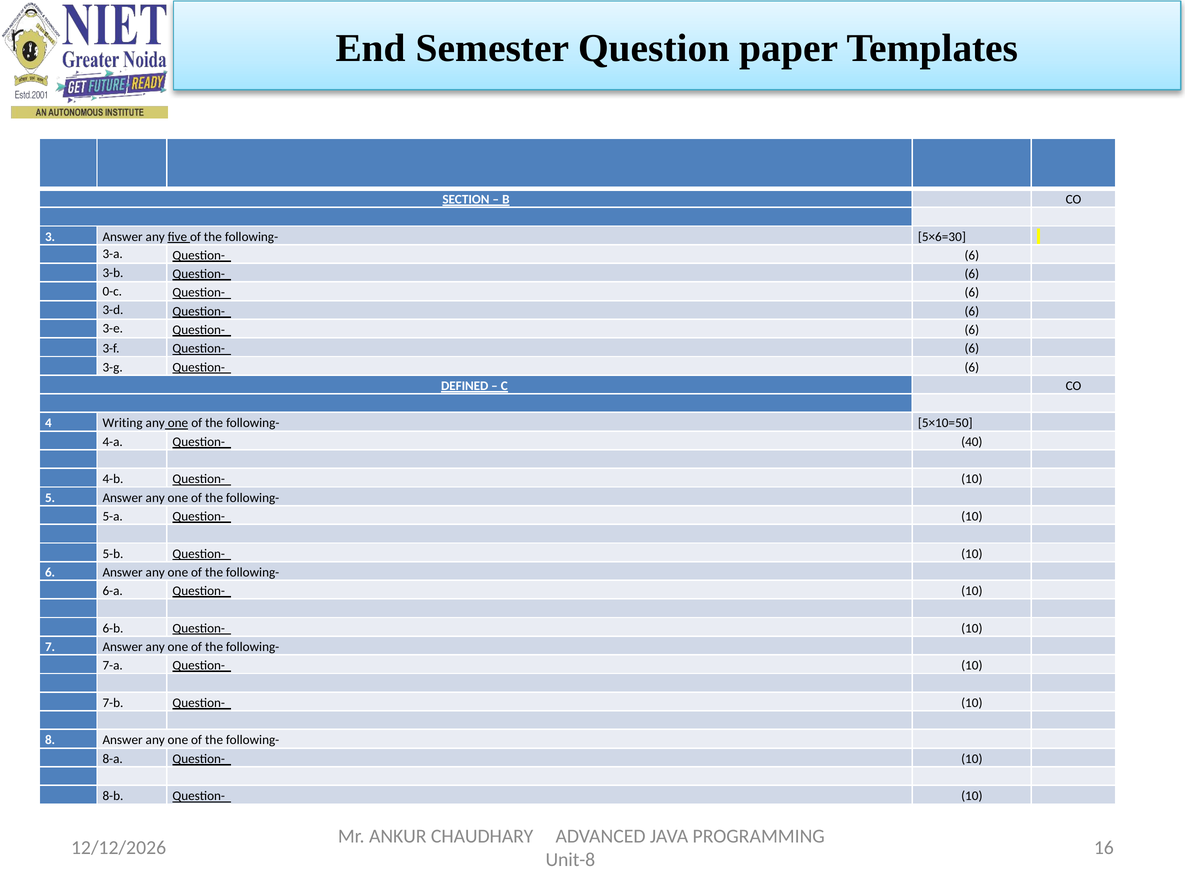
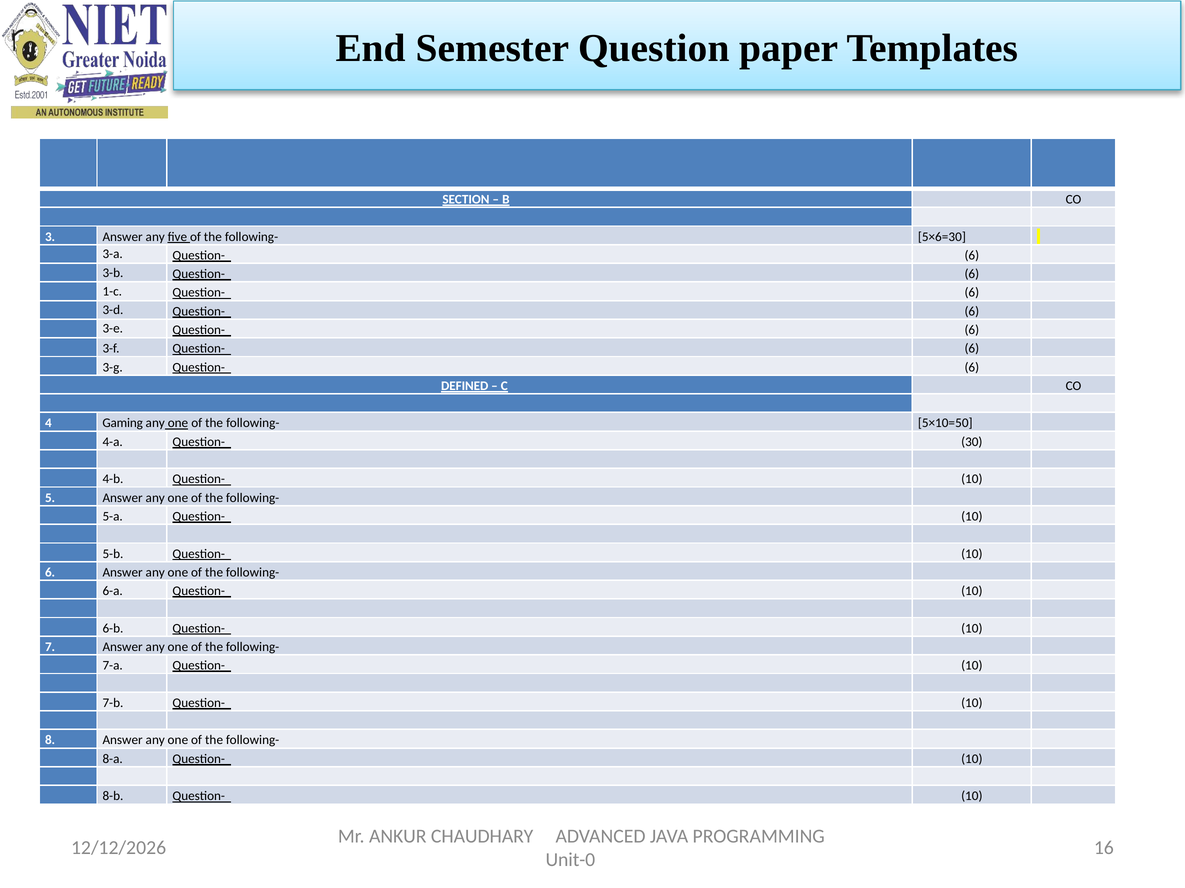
0-c: 0-c -> 1-c (112, 292)
Writing: Writing -> Gaming (123, 424)
40: 40 -> 30 (972, 442)
Unit-8: Unit-8 -> Unit-0 (570, 861)
